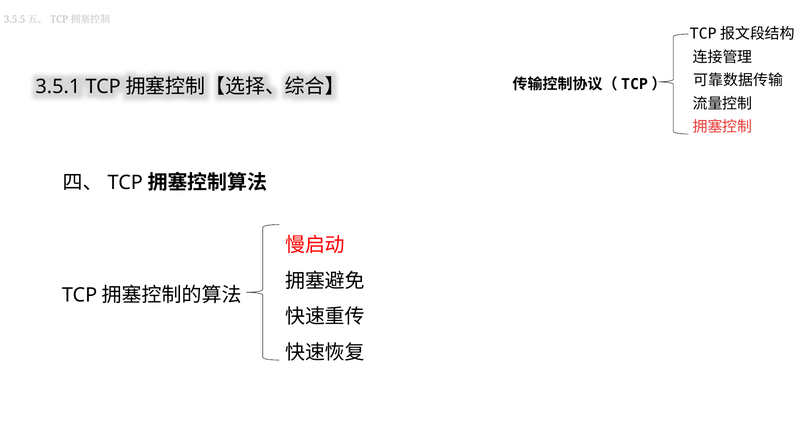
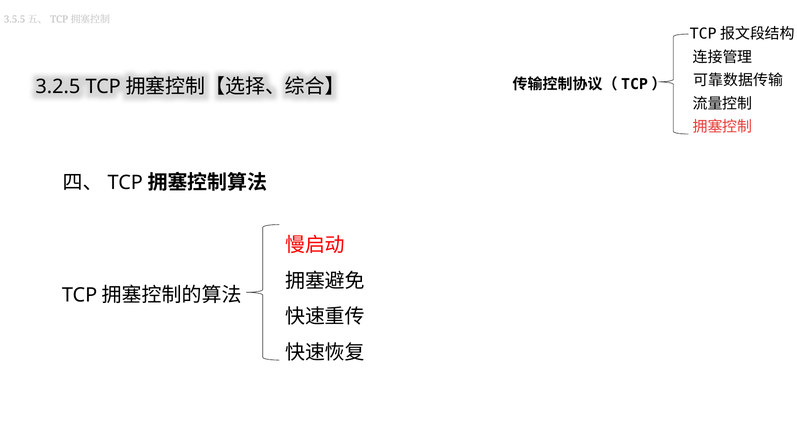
3.5.1: 3.5.1 -> 3.2.5 (58, 87)
